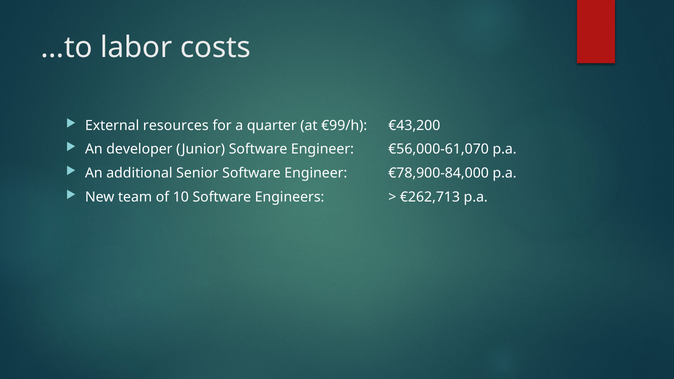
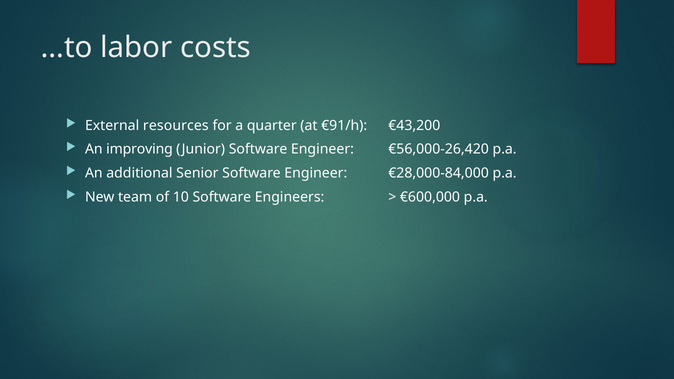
€99/h: €99/h -> €91/h (344, 125)
developer: developer -> improving (140, 149)
€56,000-61,070: €56,000-61,070 -> €56,000-26,420 (439, 149)
€78,900-84,000: €78,900-84,000 -> €28,000-84,000 (439, 173)
€262,713: €262,713 -> €600,000 (430, 197)
